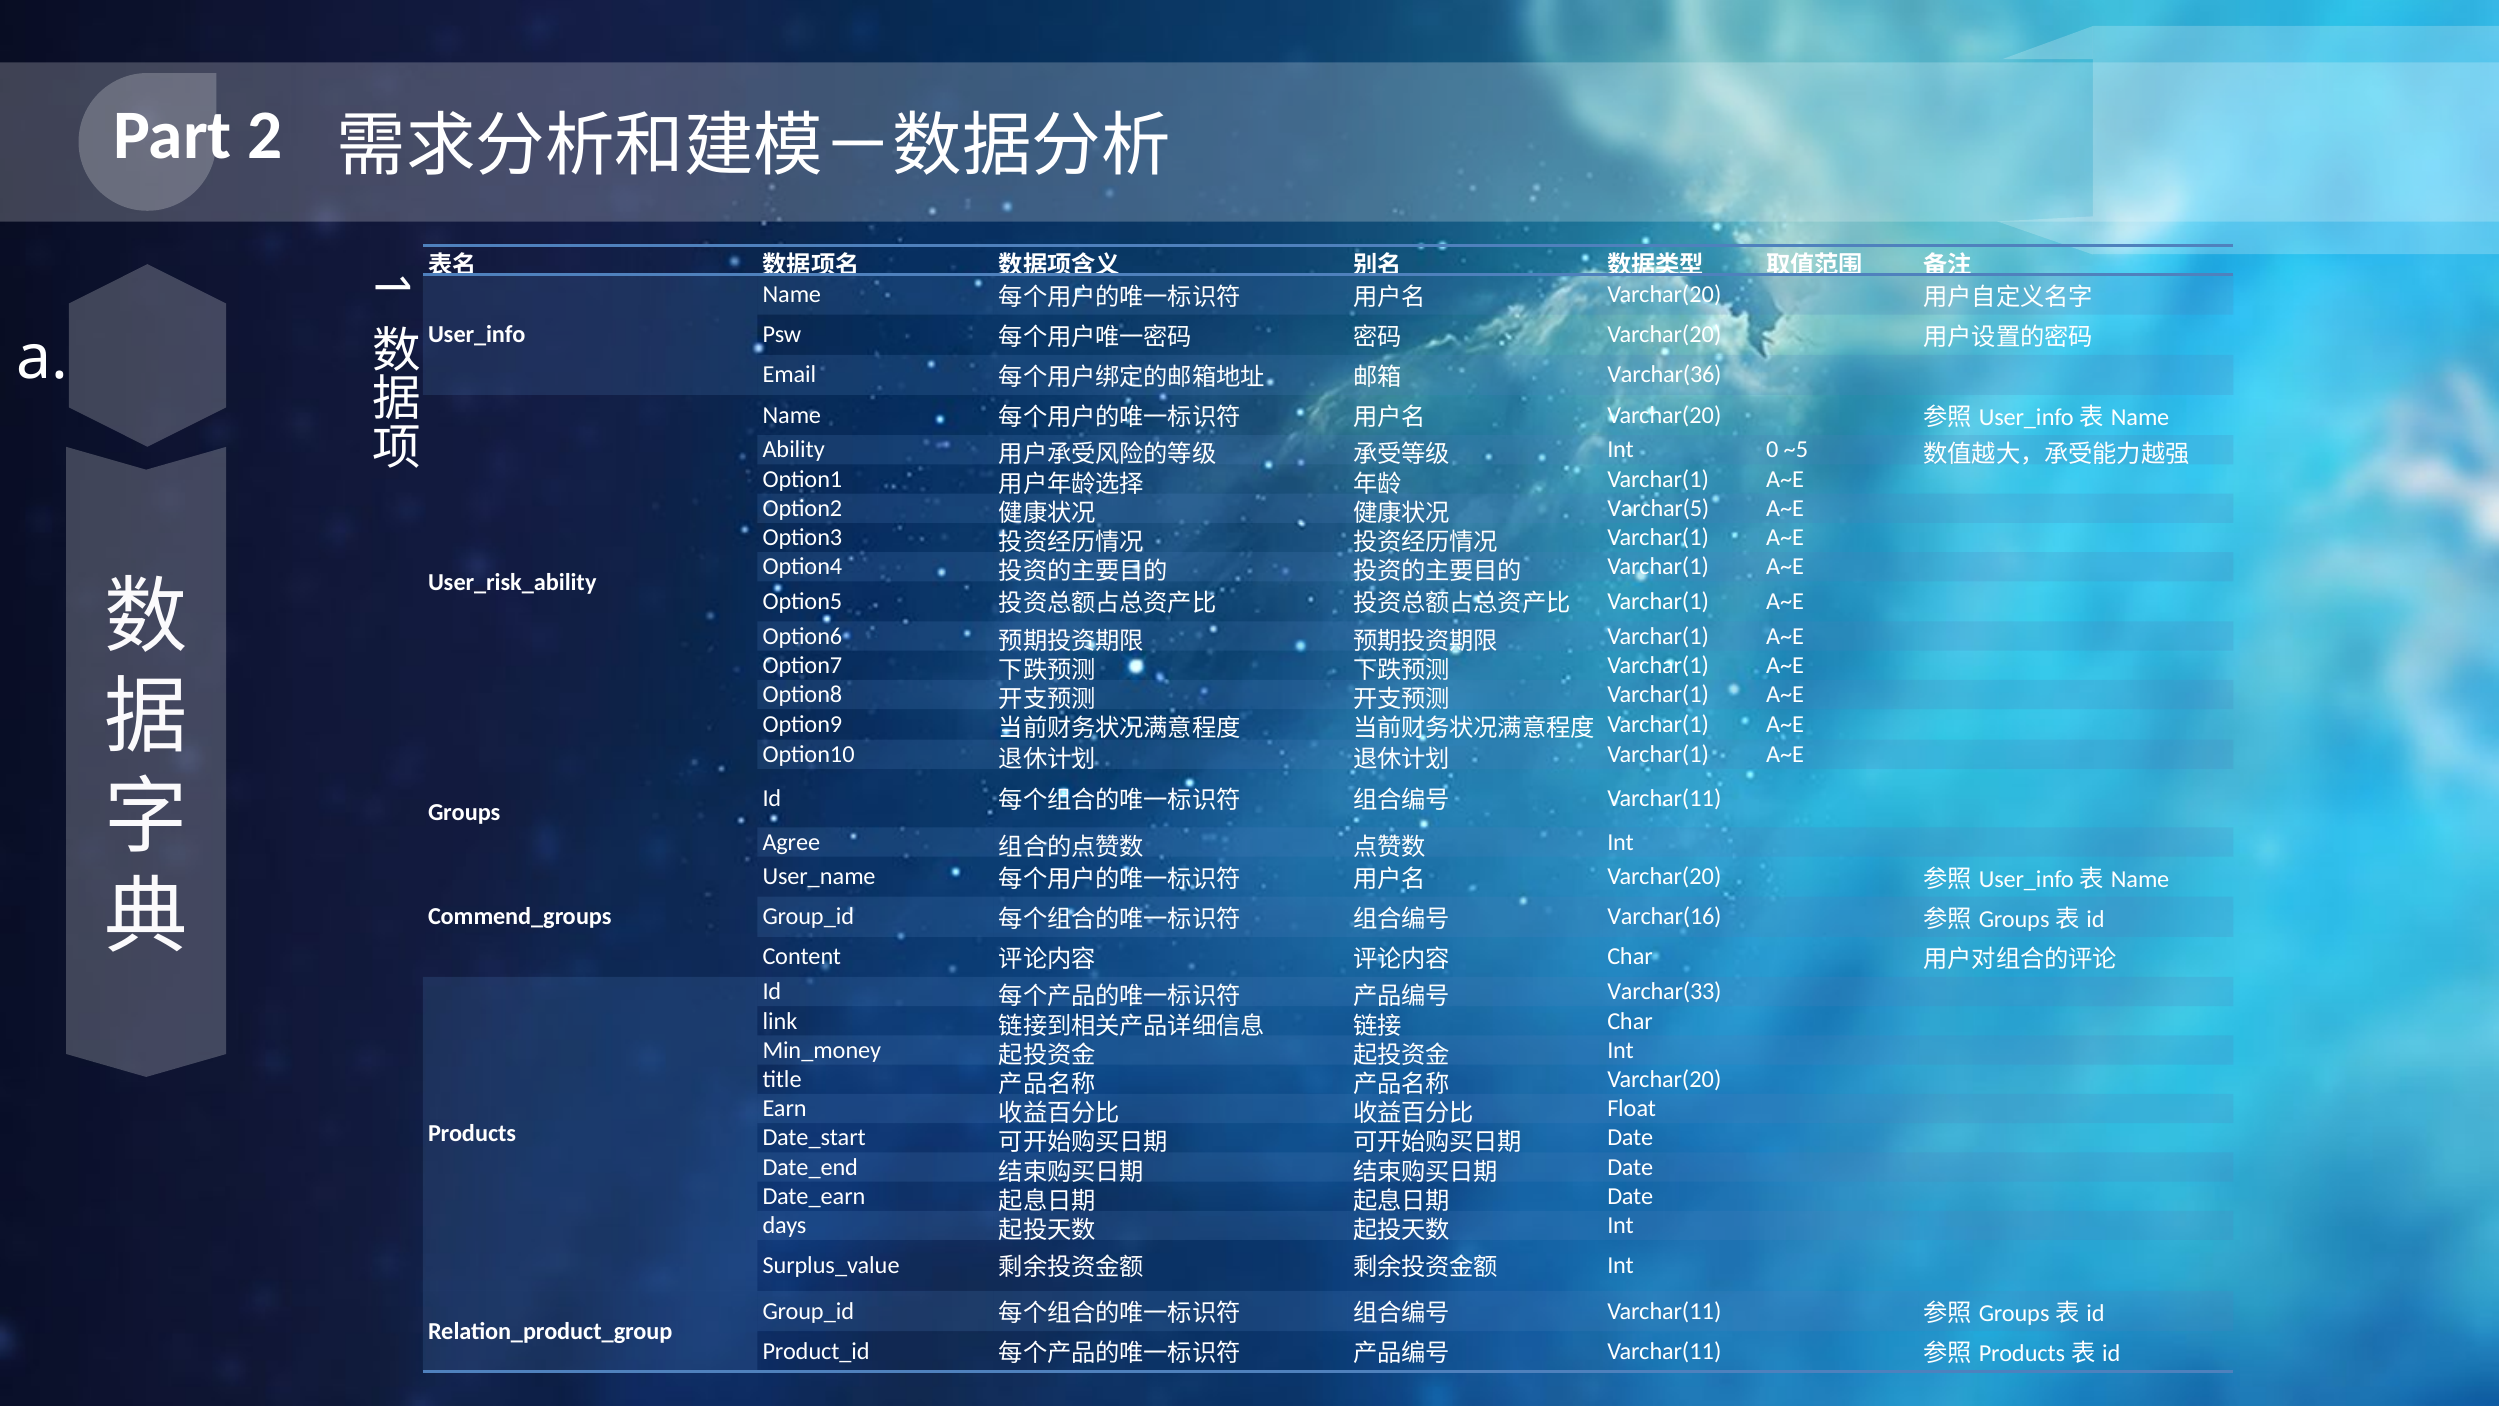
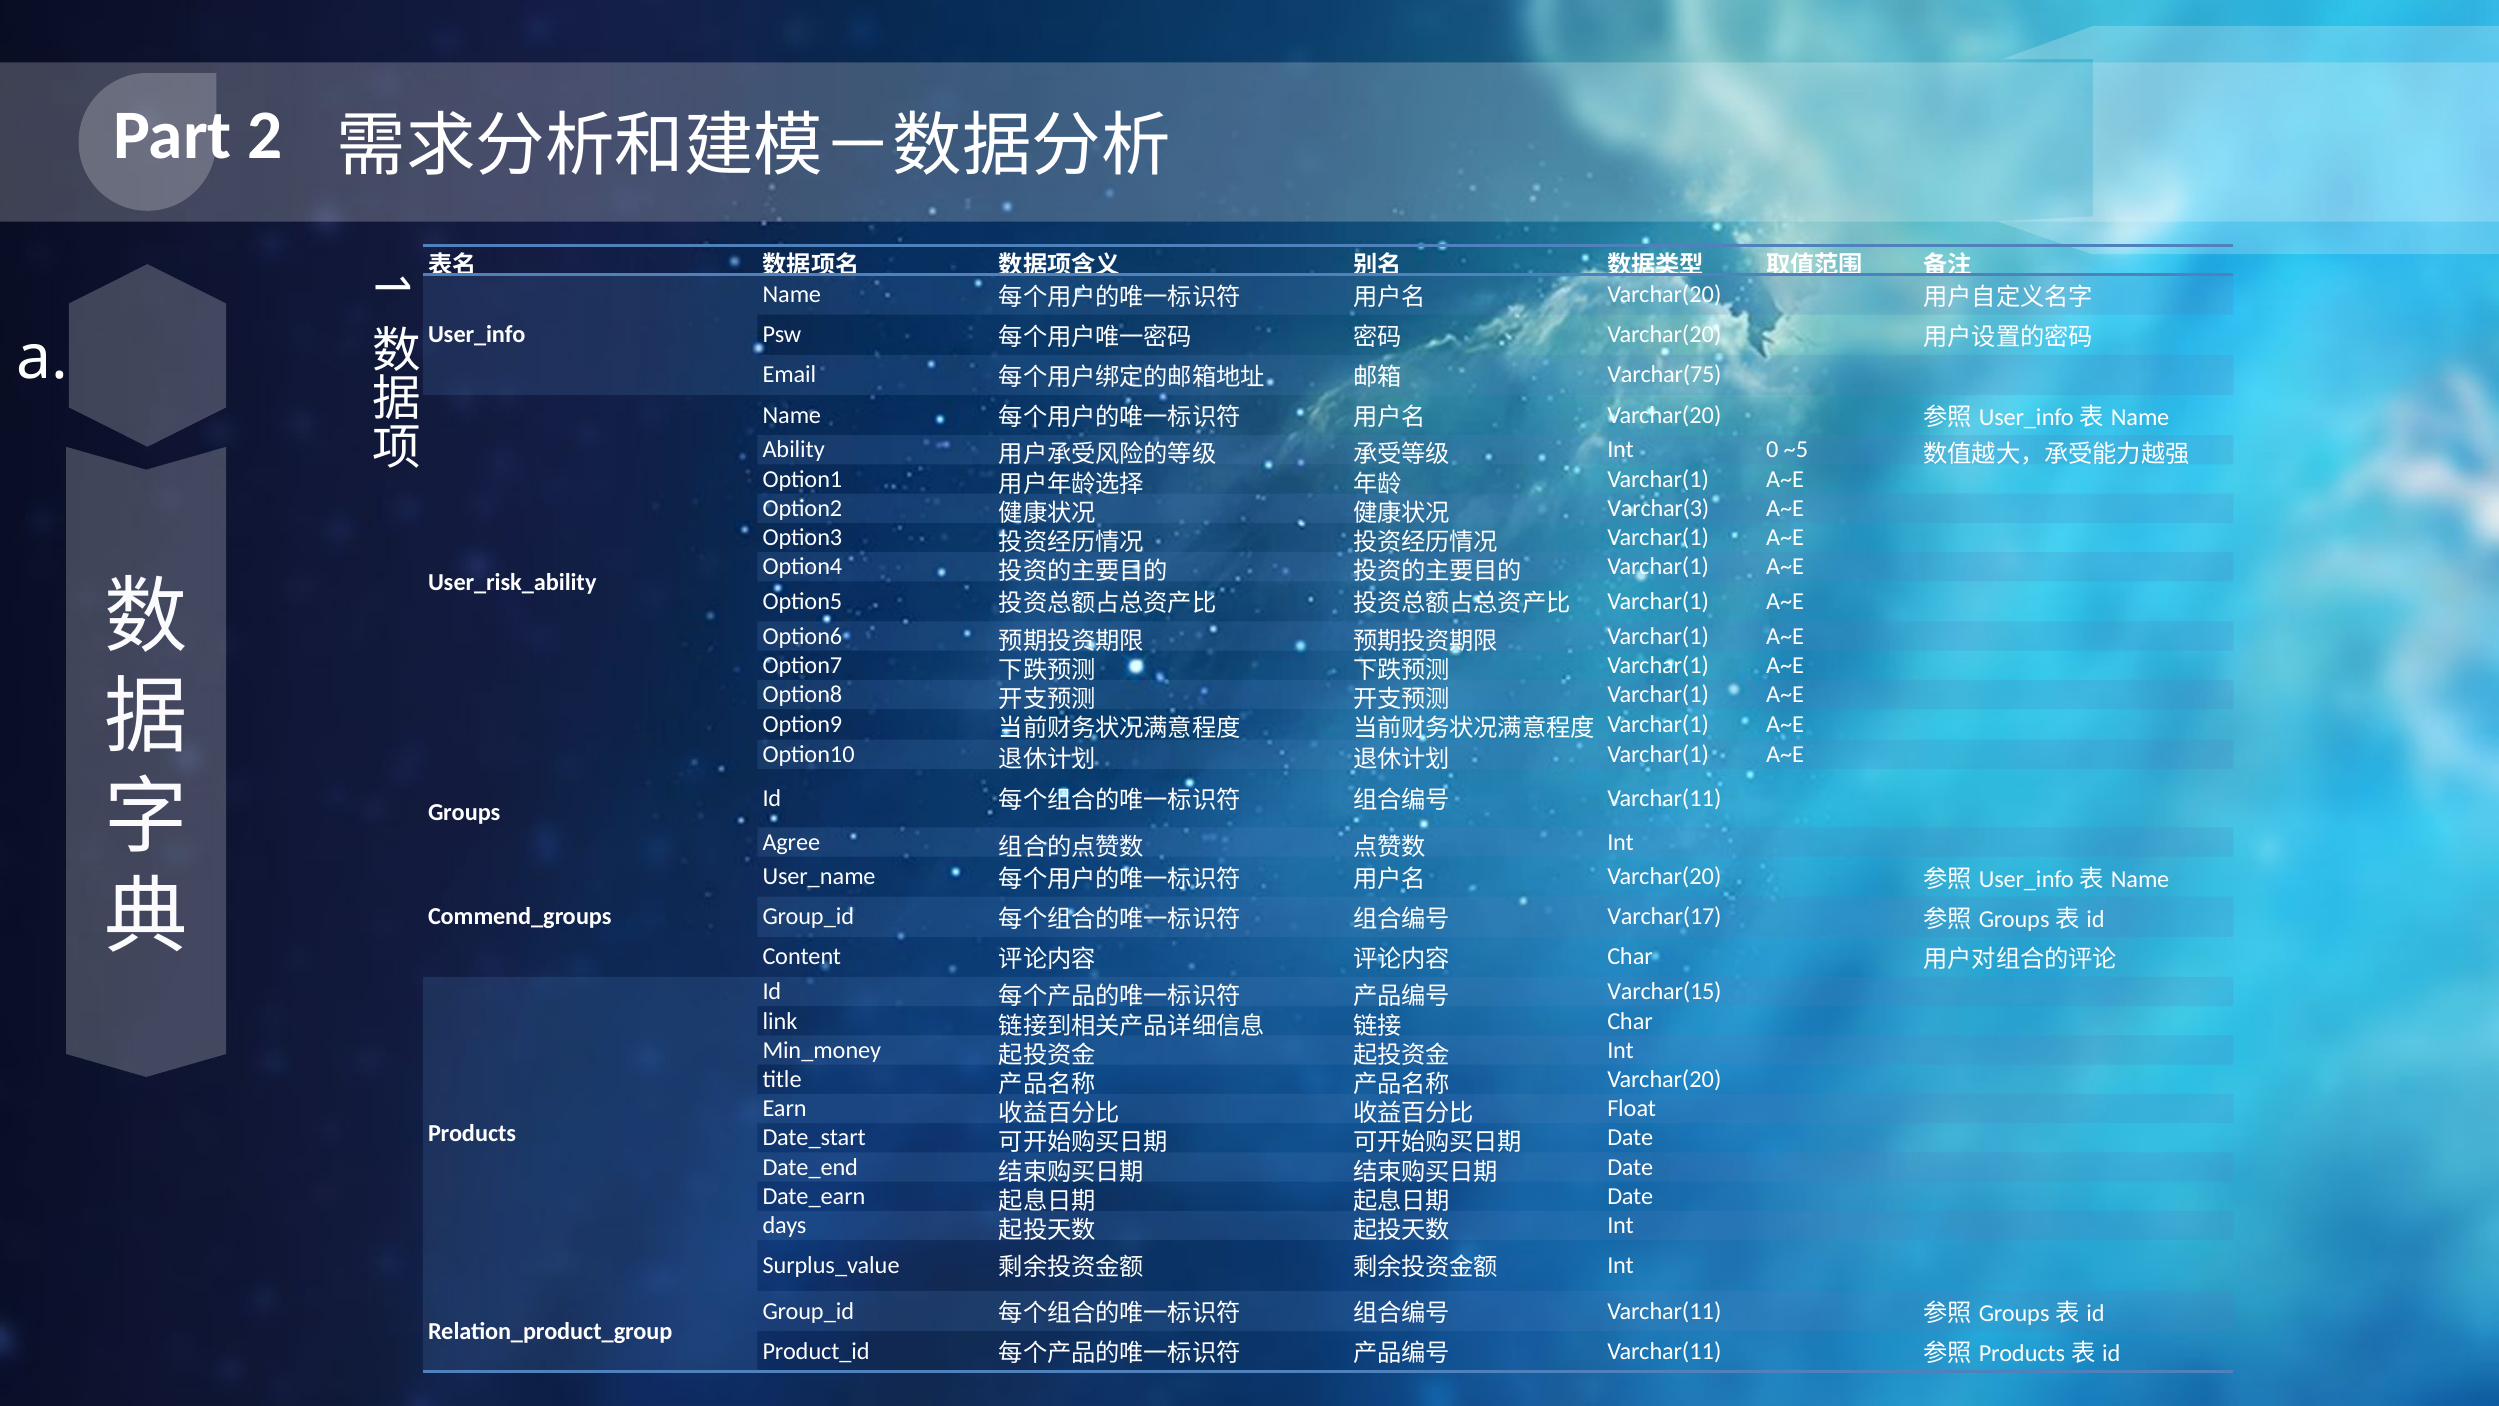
Varchar(36: Varchar(36 -> Varchar(75 (1665, 375)
Varchar(5: Varchar(5 -> Varchar(3 (1658, 508)
Varchar(16: Varchar(16 -> Varchar(17 (1665, 917)
Varchar(33: Varchar(33 -> Varchar(15 (1665, 992)
